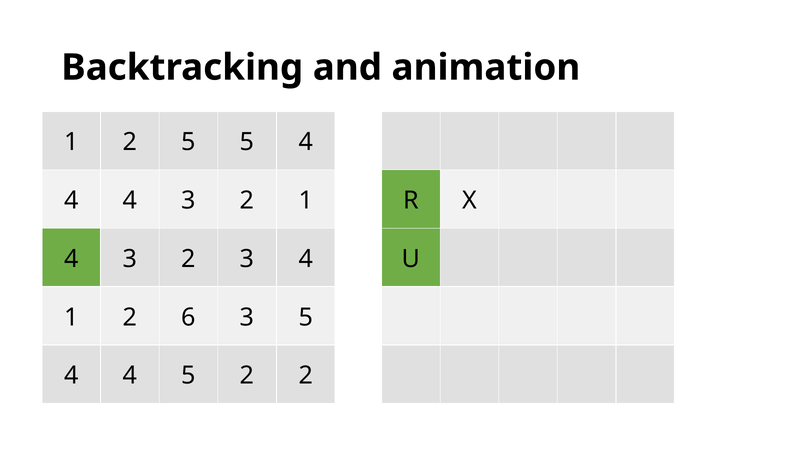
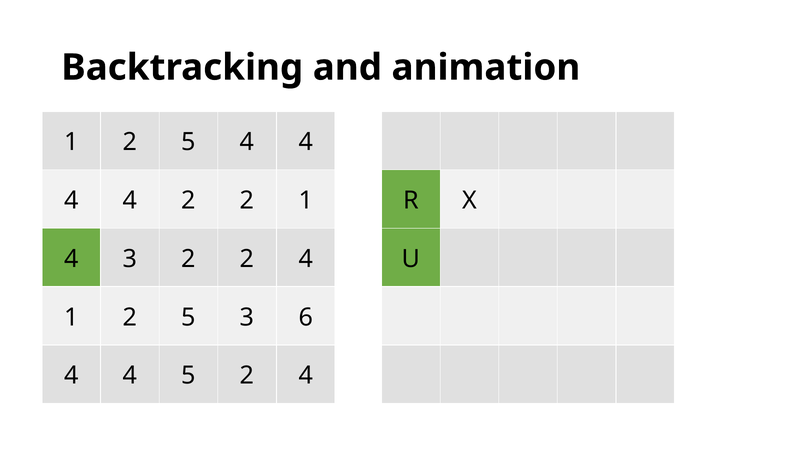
5 5: 5 -> 4 (247, 142)
4 4 3: 3 -> 2 (189, 200)
3 2 3: 3 -> 2 (247, 259)
6: 6 -> 5 (189, 317)
3 5: 5 -> 6 (306, 317)
5 2 2: 2 -> 4 (306, 375)
